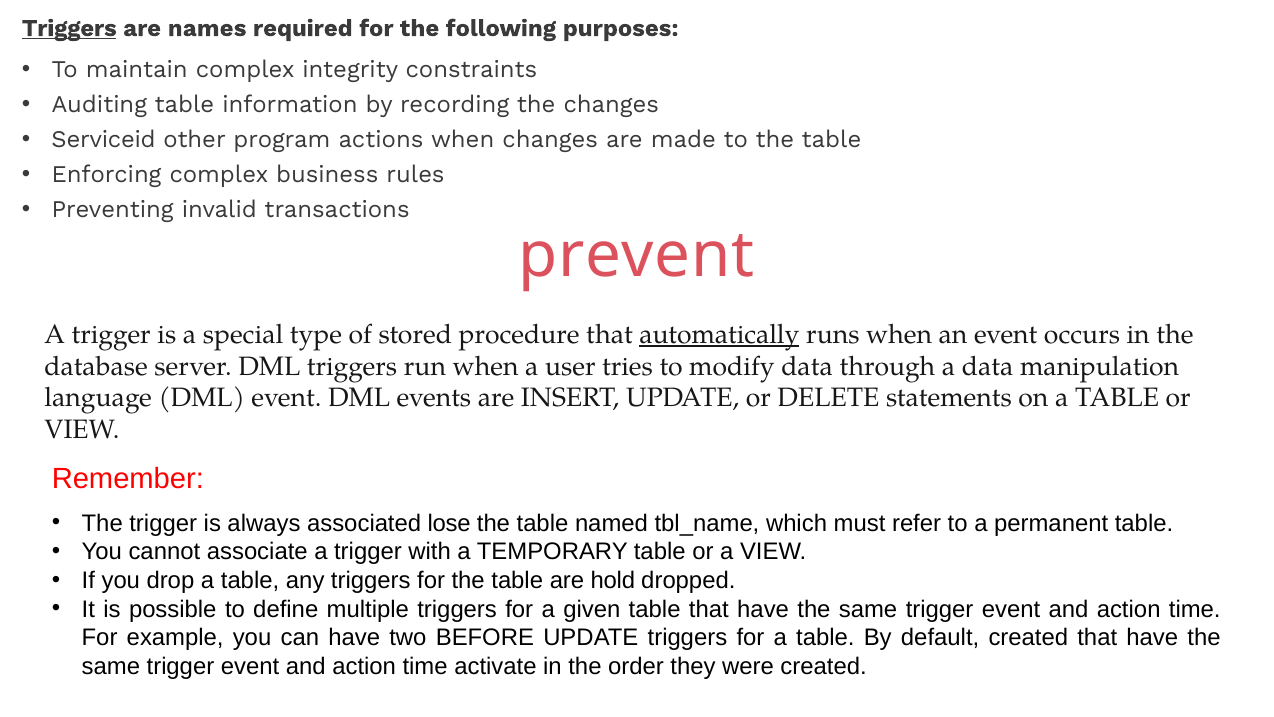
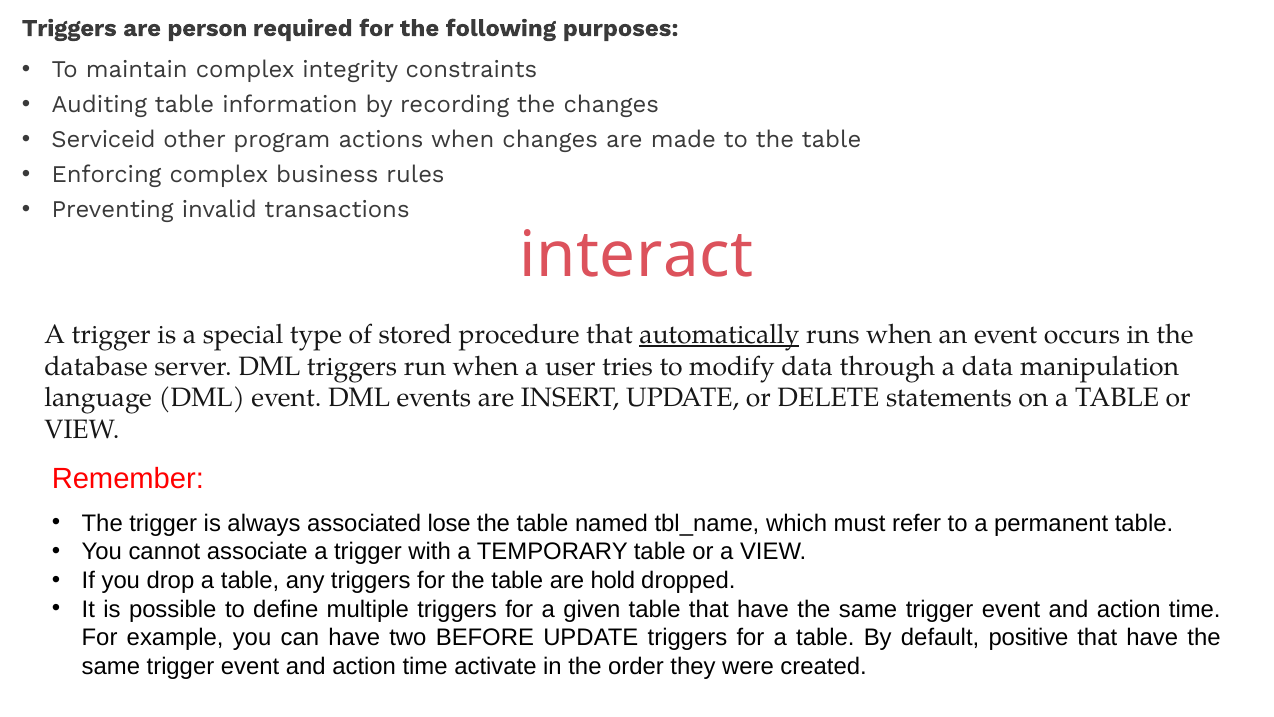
Triggers underline: present -> none (69, 28)
names: names -> person (207, 28)
prevent: prevent -> interact (637, 255)
default created: created -> positive (1028, 638)
